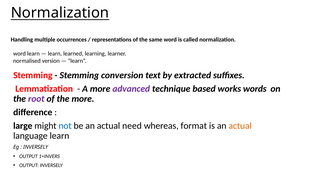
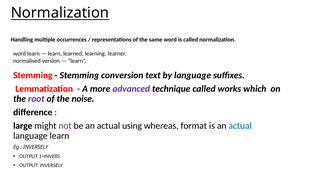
by extracted: extracted -> language (193, 75)
technique based: based -> called (204, 89)
words: words -> which (255, 89)
the more: more -> noise (83, 99)
not colour: blue -> purple (65, 126)
need: need -> using (132, 126)
actual colour: orange -> blue (240, 126)
